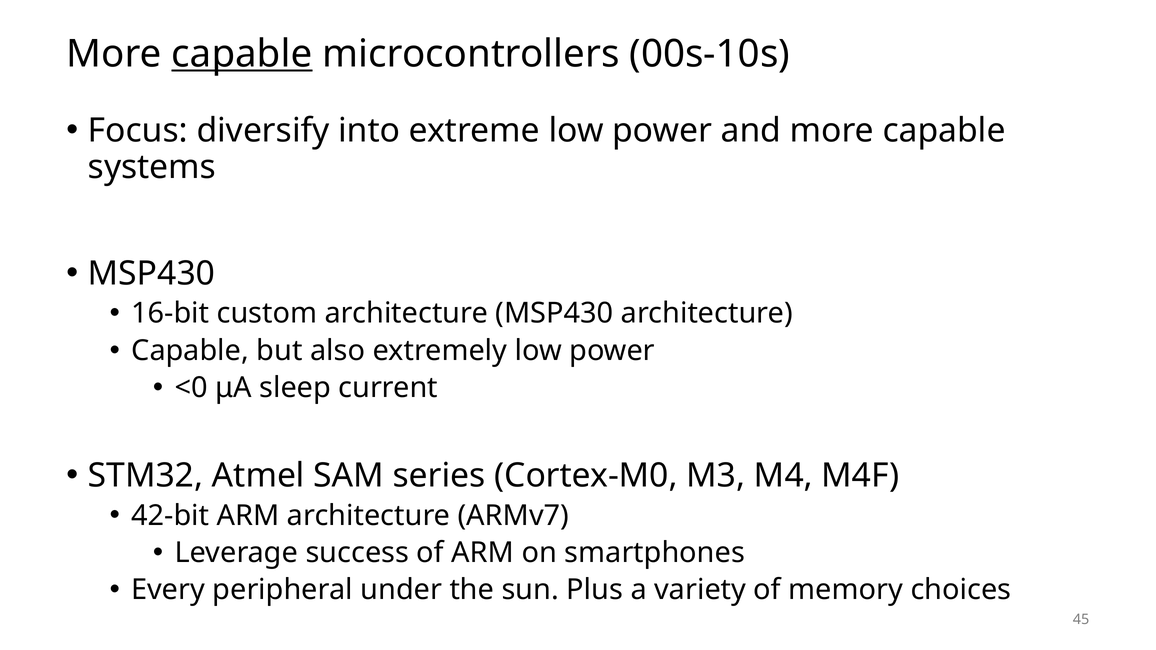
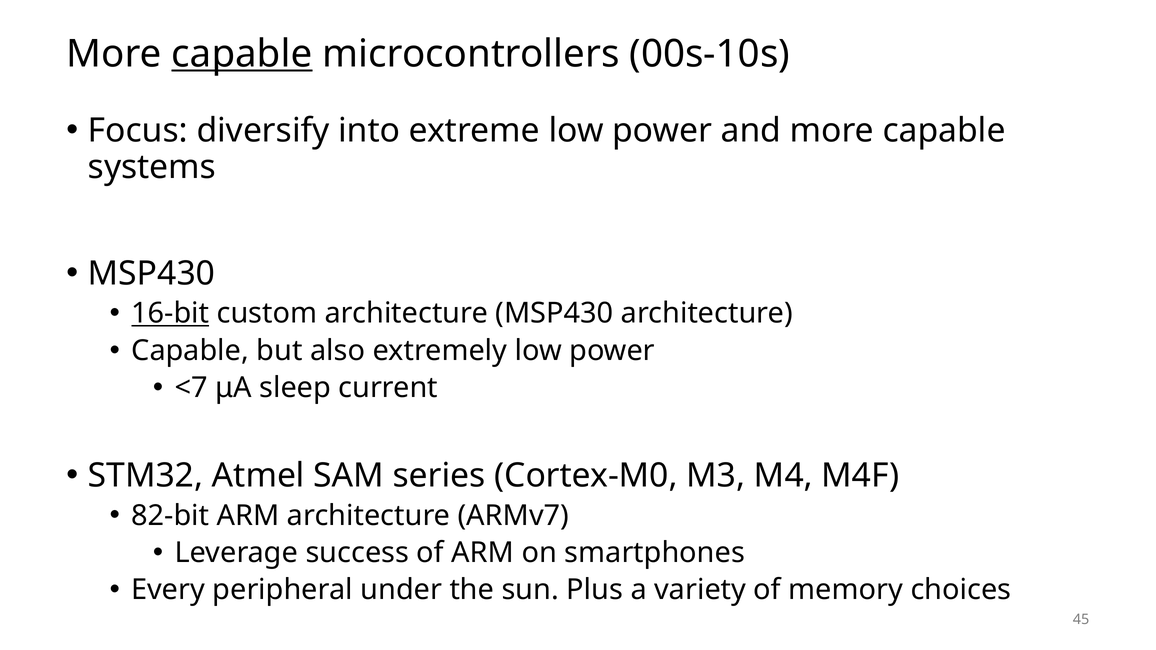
16-bit underline: none -> present (170, 314)
<0: <0 -> <7 (191, 388)
42-bit: 42-bit -> 82-bit (170, 516)
